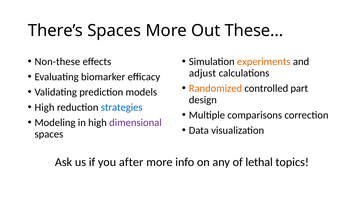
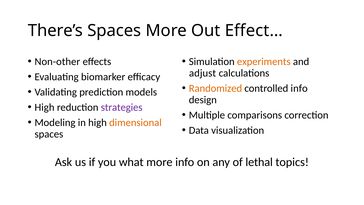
These…: These… -> Effect… (254, 31)
Non-these: Non-these -> Non-other (57, 62)
controlled part: part -> info (299, 88)
strategies colour: blue -> purple (122, 107)
dimensional colour: purple -> orange (135, 122)
after: after -> what (131, 162)
